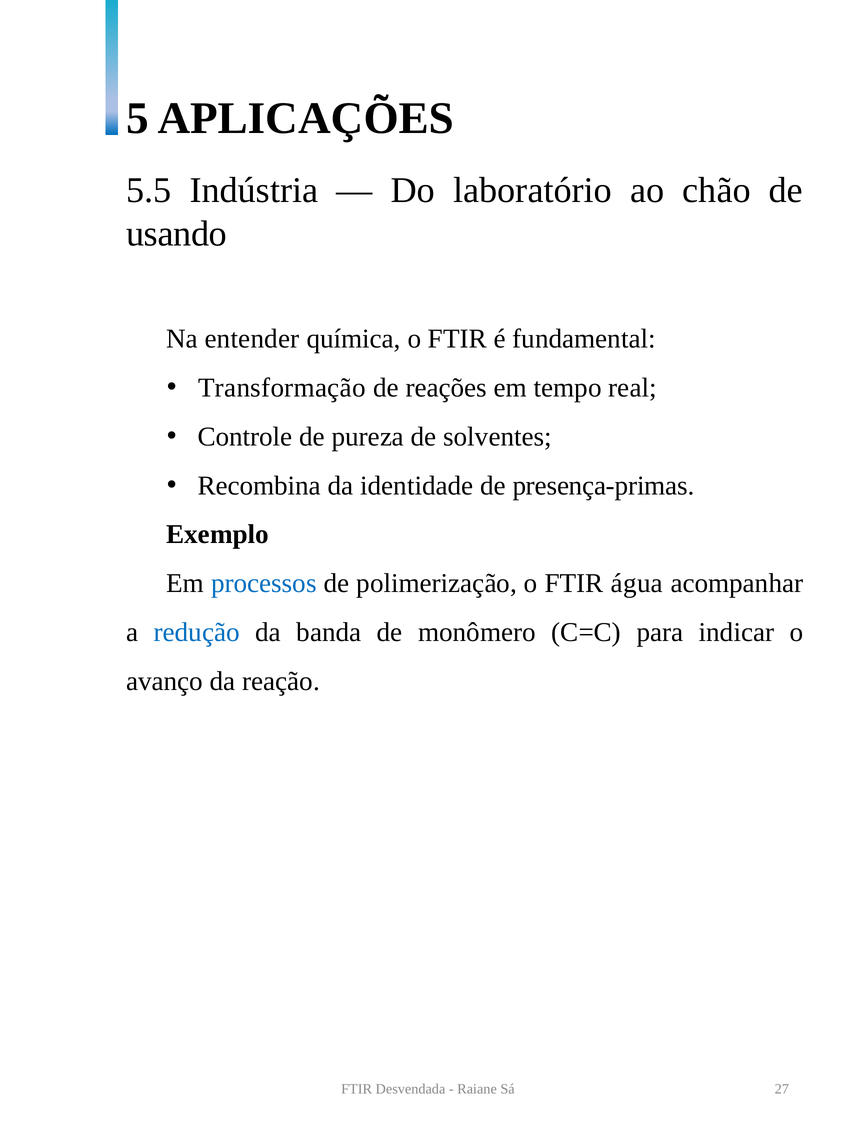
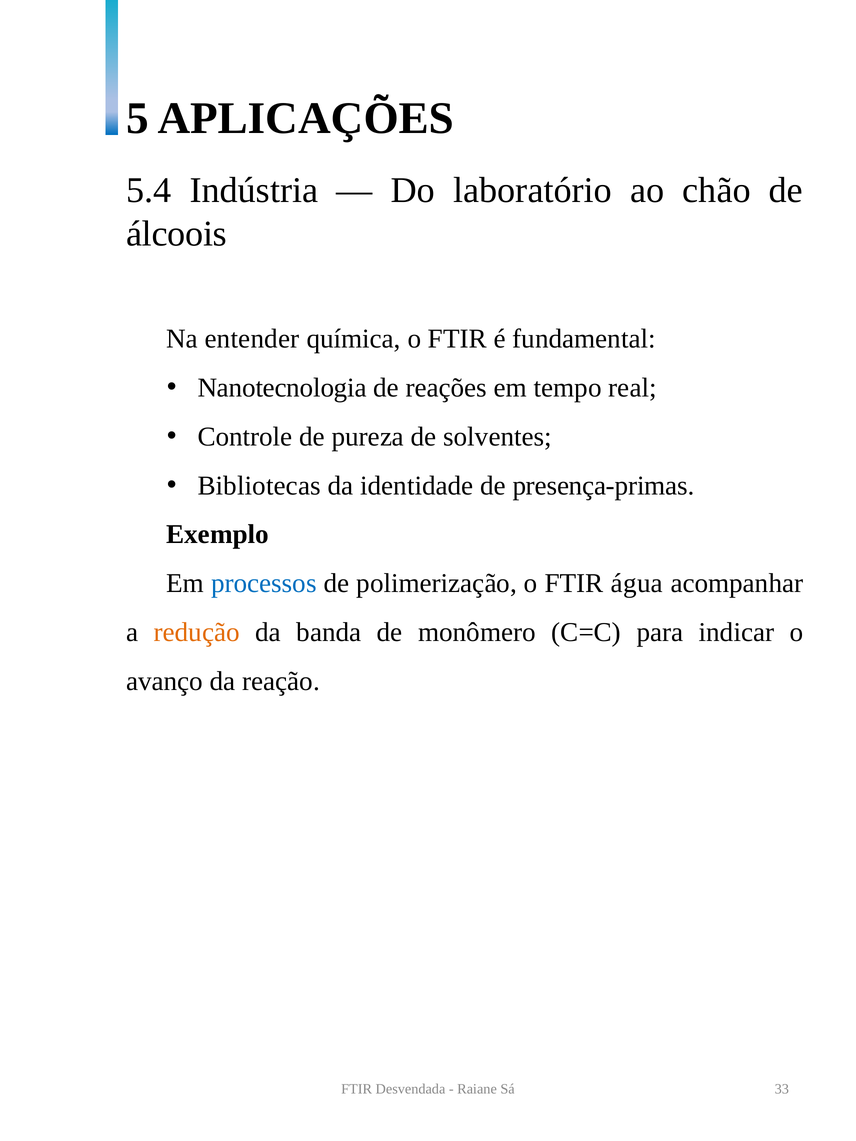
5.5: 5.5 -> 5.4 (149, 190)
usando: usando -> álcoois (177, 234)
Transformação: Transformação -> Nanotecnologia (282, 388)
Recombina: Recombina -> Bibliotecas (259, 486)
redução colour: blue -> orange (197, 632)
27: 27 -> 33 (782, 1089)
